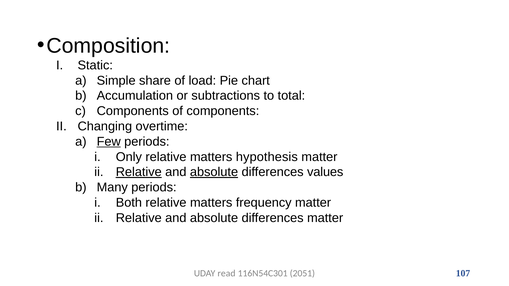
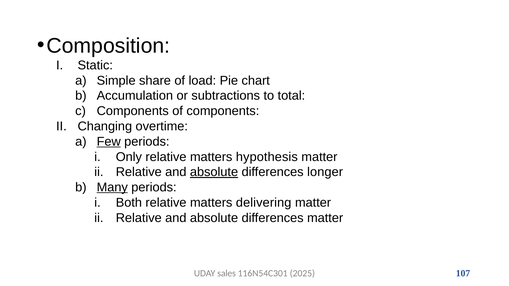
Relative underline: present -> none (139, 172)
values: values -> longer (325, 172)
Many underline: none -> present (112, 188)
frequency: frequency -> delivering (264, 203)
read: read -> sales (227, 274)
2051: 2051 -> 2025 (302, 274)
